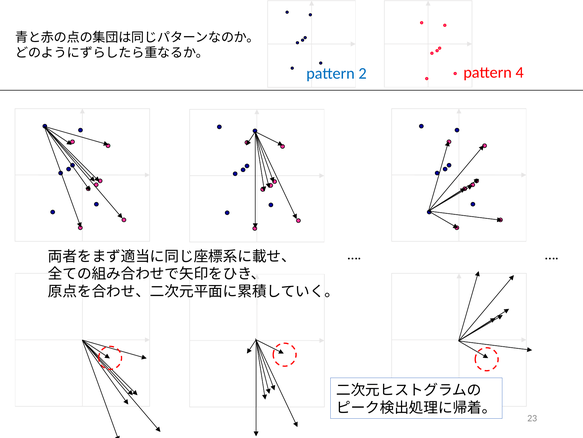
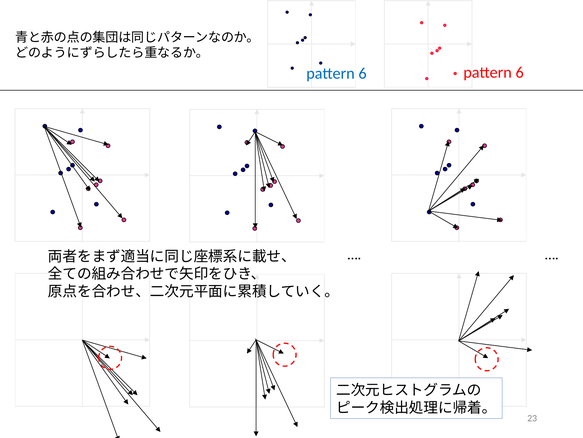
2: 2 -> 6 (363, 73)
4: 4 -> 6 (520, 72)
